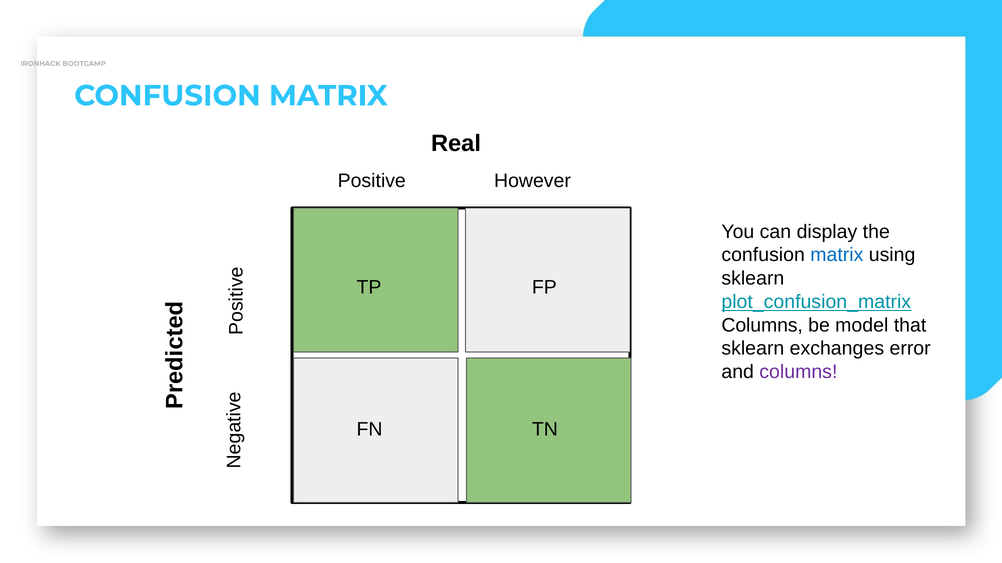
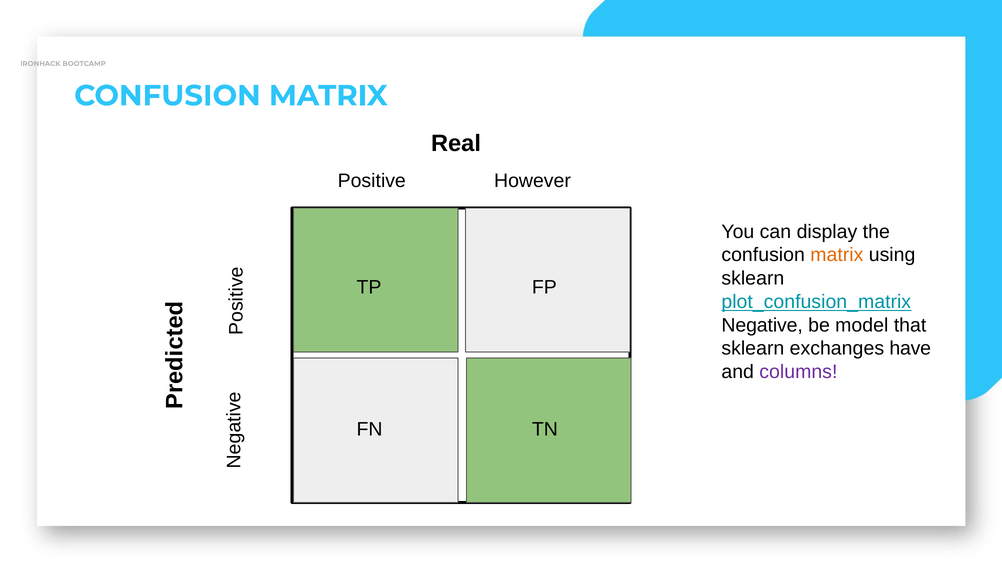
matrix colour: blue -> orange (837, 255)
Columns: Columns -> Negative (762, 325)
error: error -> have (910, 349)
